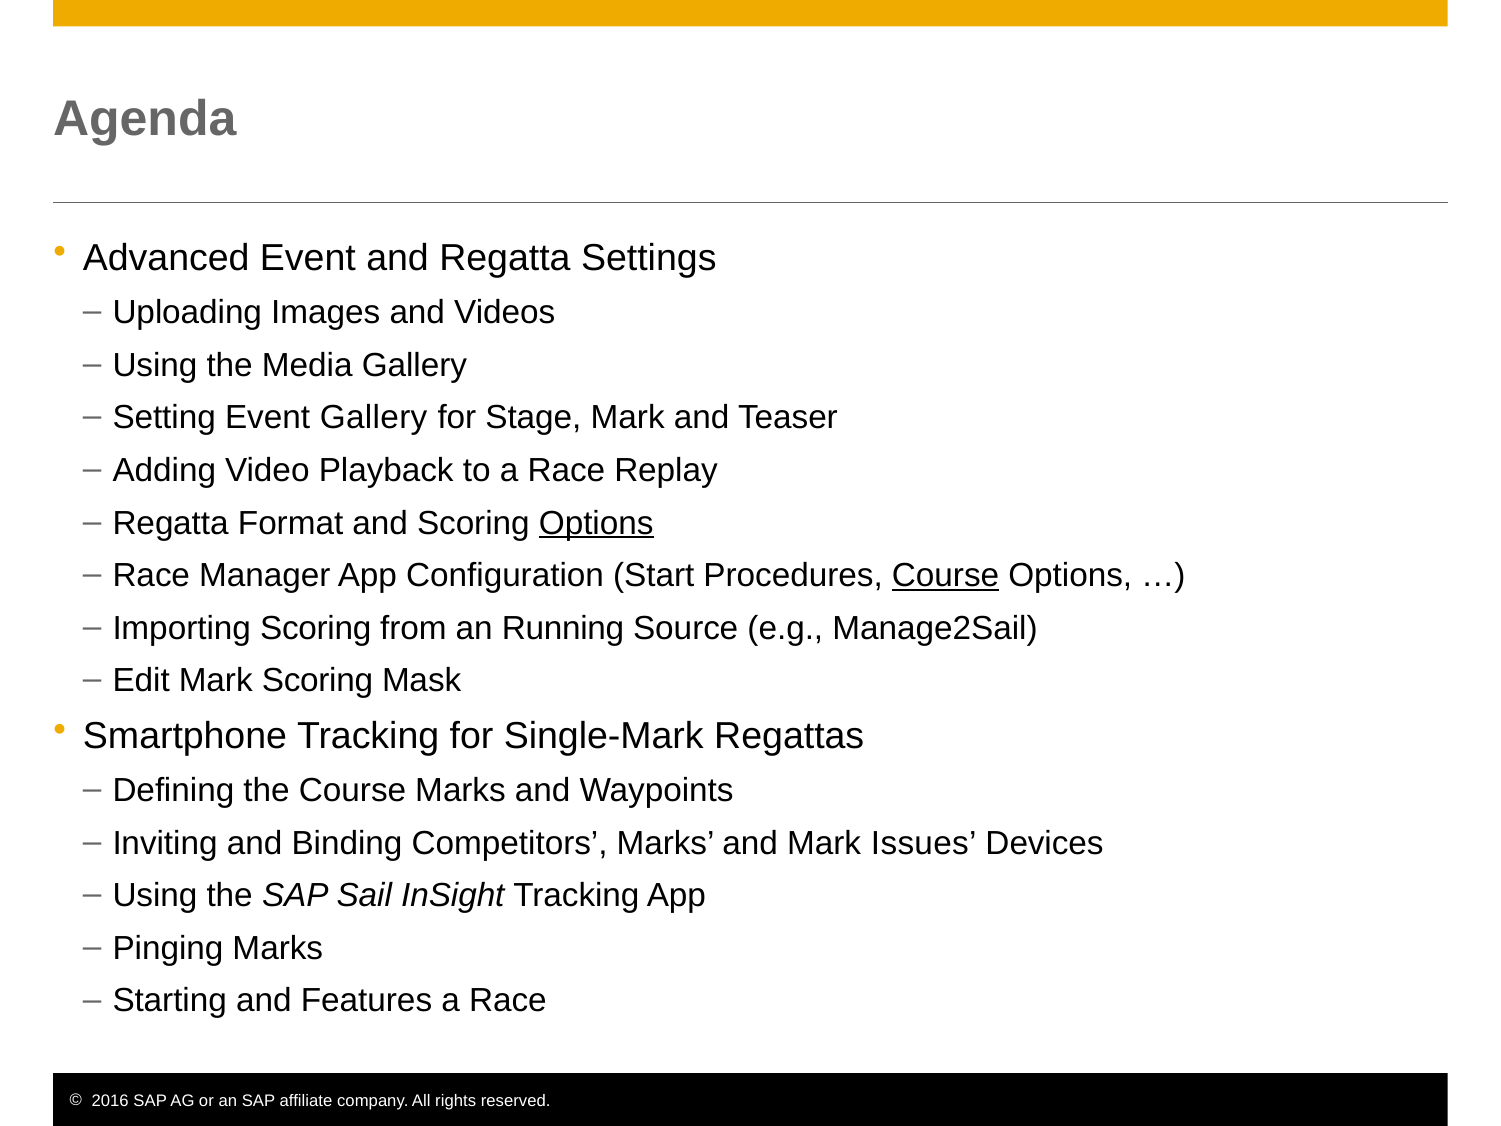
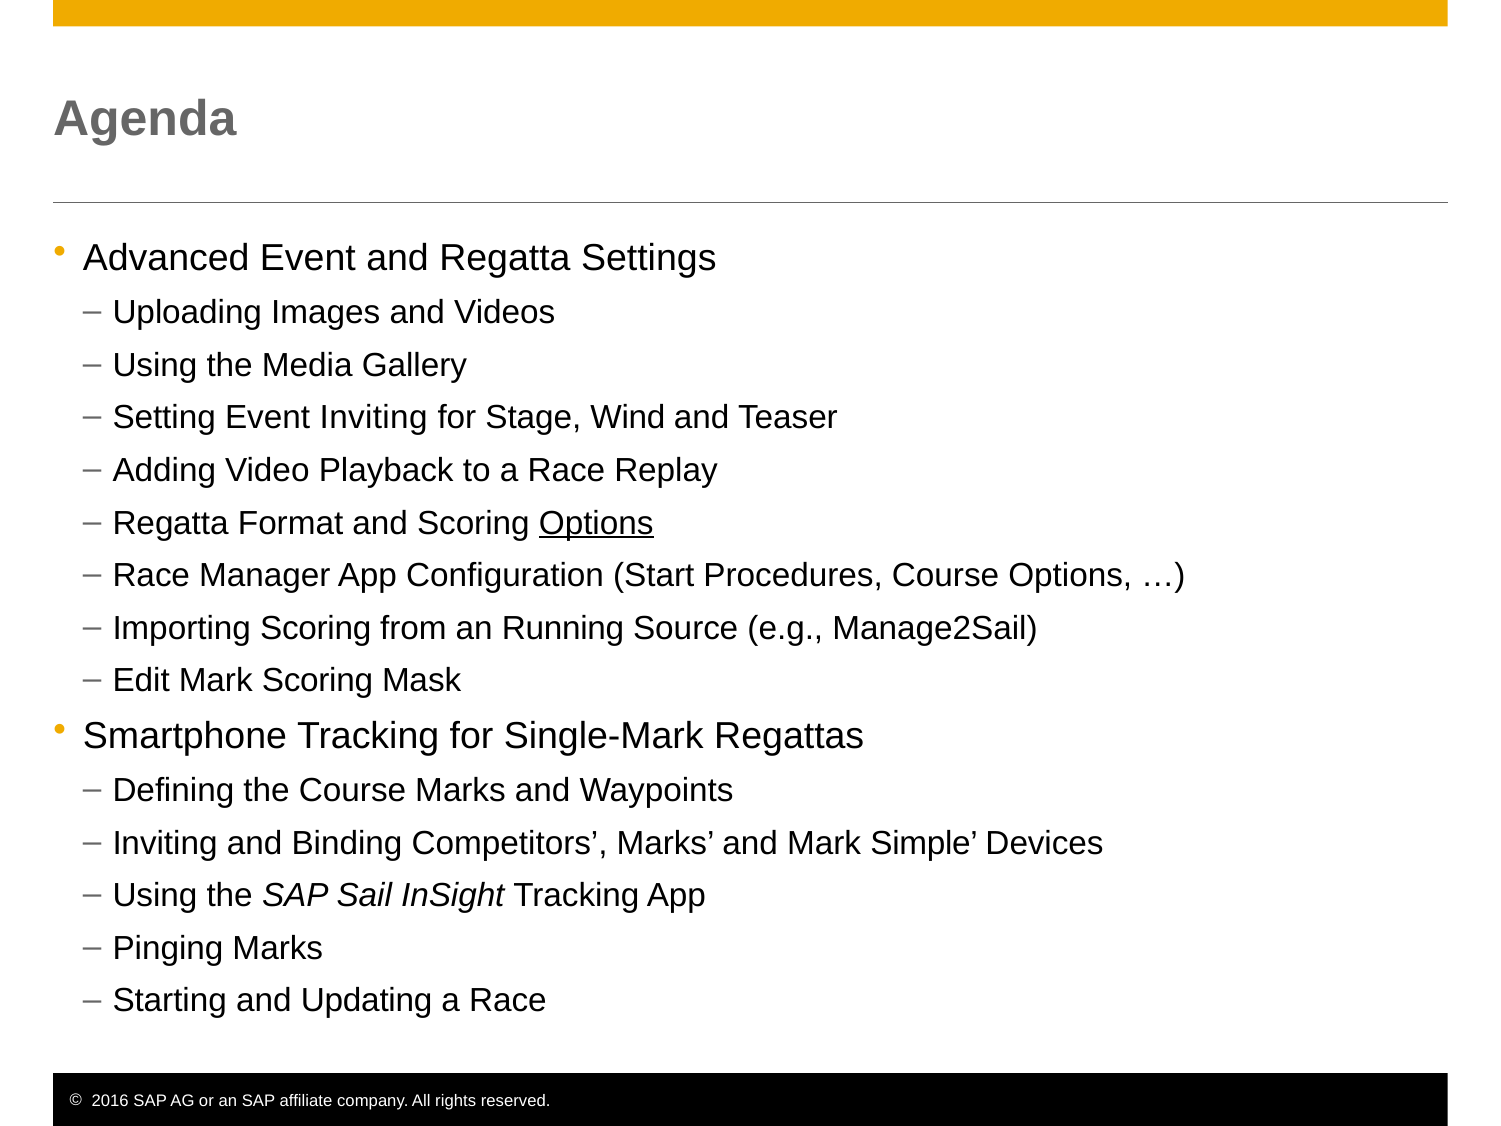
Event Gallery: Gallery -> Inviting (374, 418)
Stage Mark: Mark -> Wind (628, 418)
Course underline: present -> none (946, 575)
Issues: Issues -> Simple (924, 843)
Features: Features -> Updating (367, 1001)
